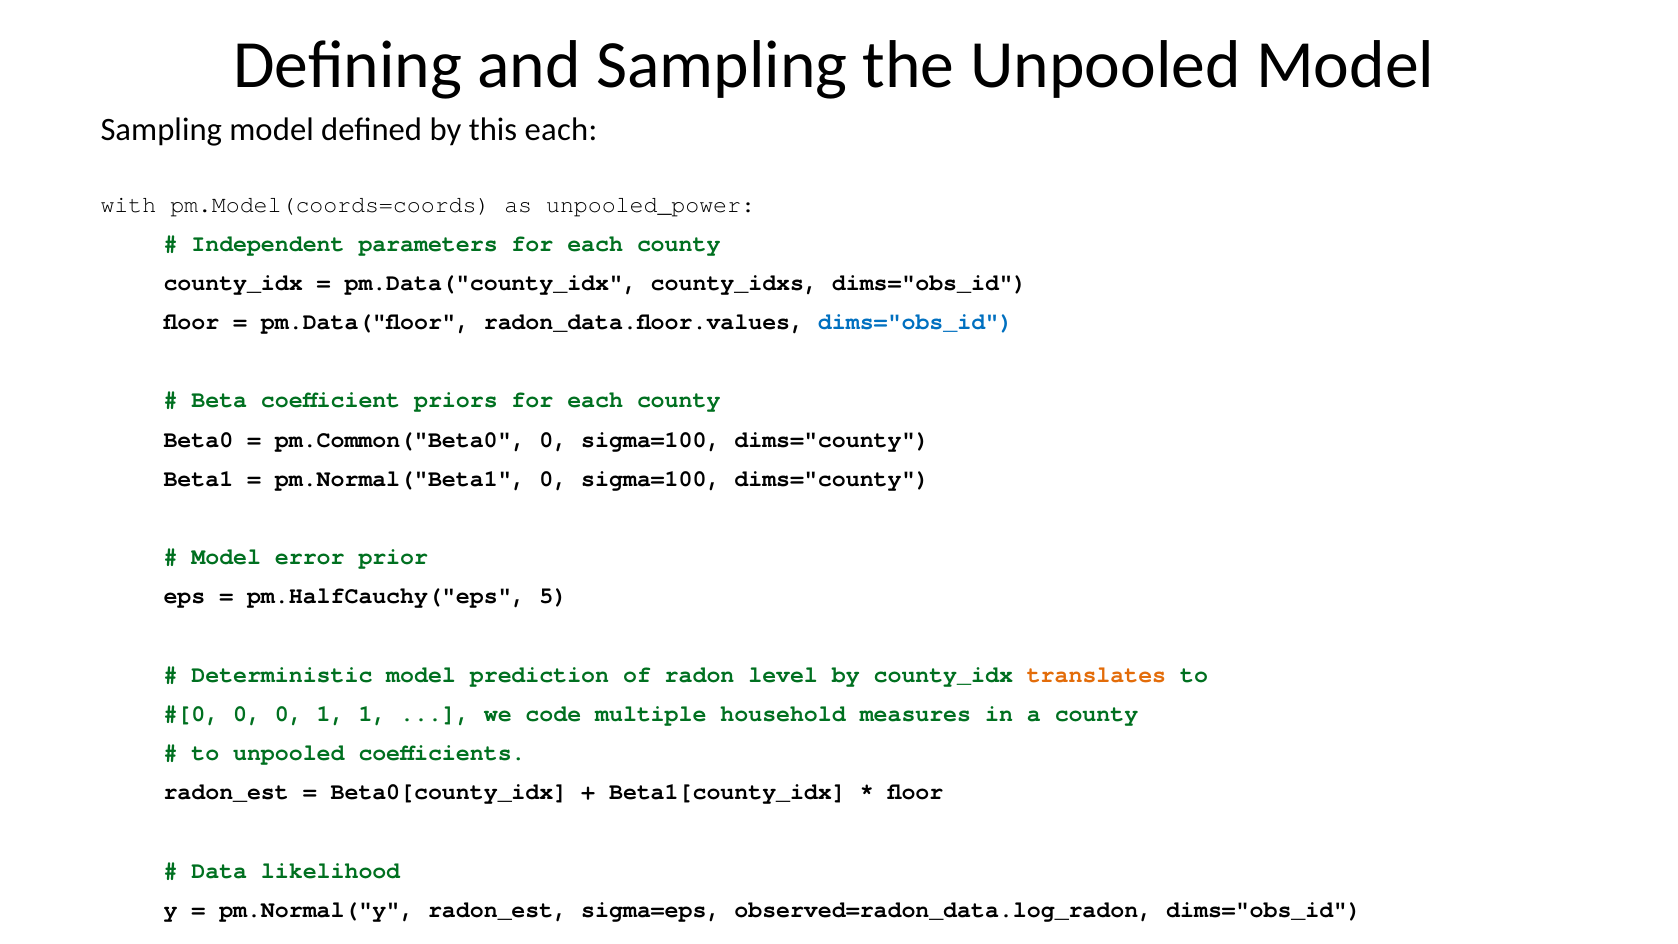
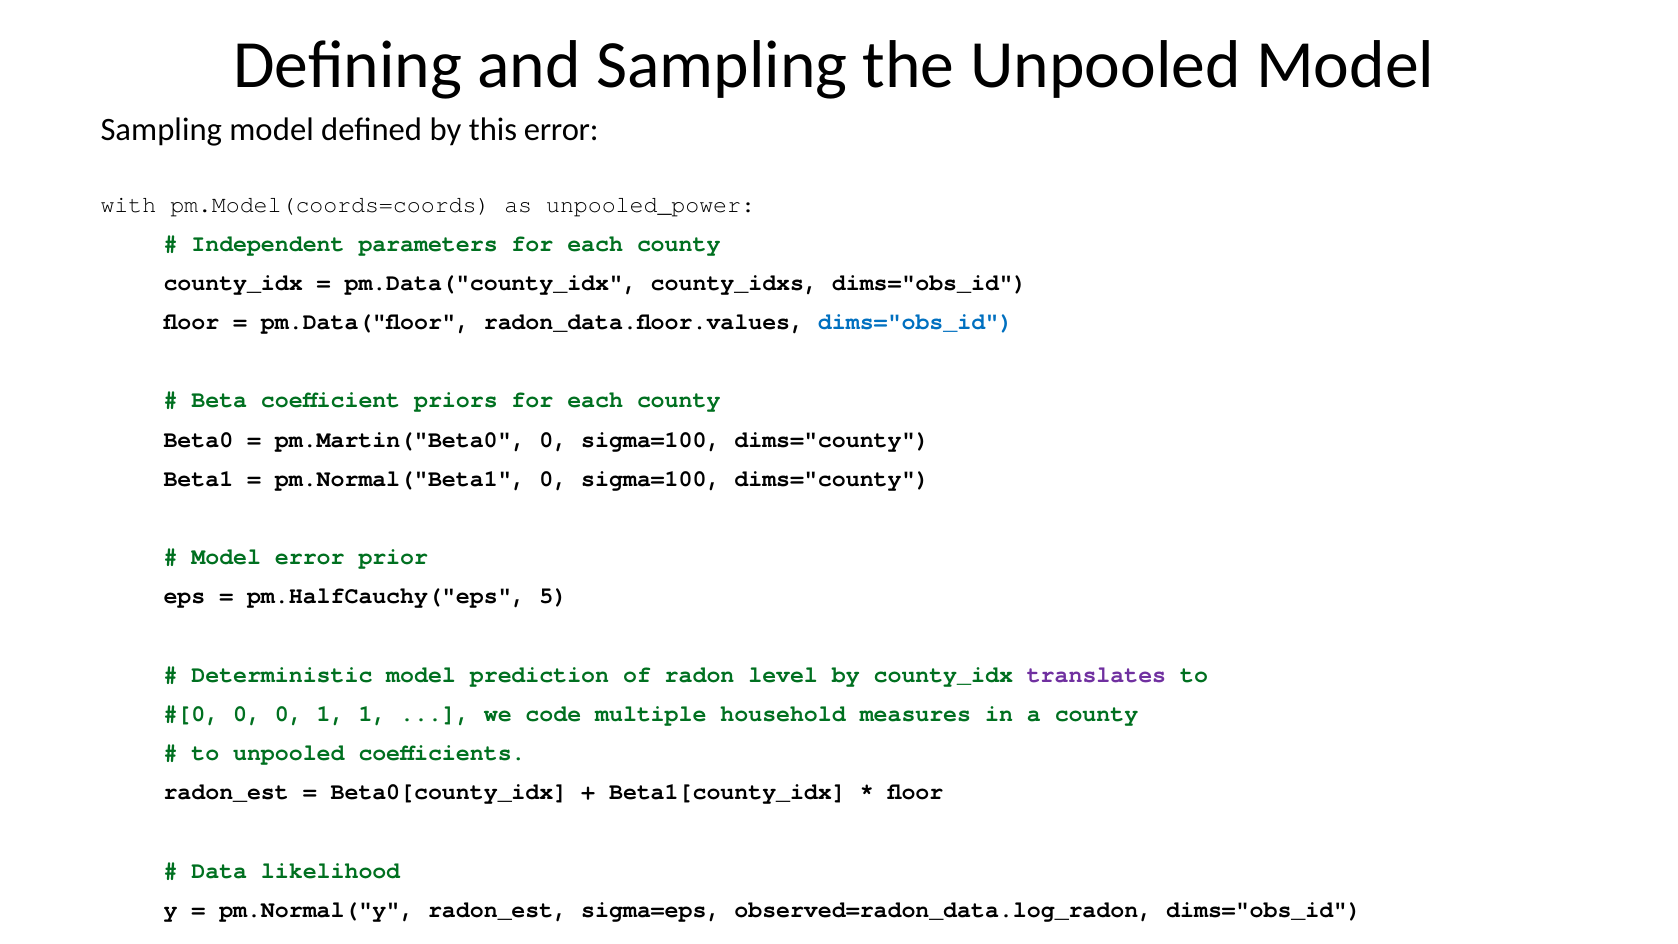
this each: each -> error (561, 129)
pm.Common("Beta0: pm.Common("Beta0 -> pm.Martin("Beta0 (400, 439)
translates colour: orange -> purple (1096, 674)
